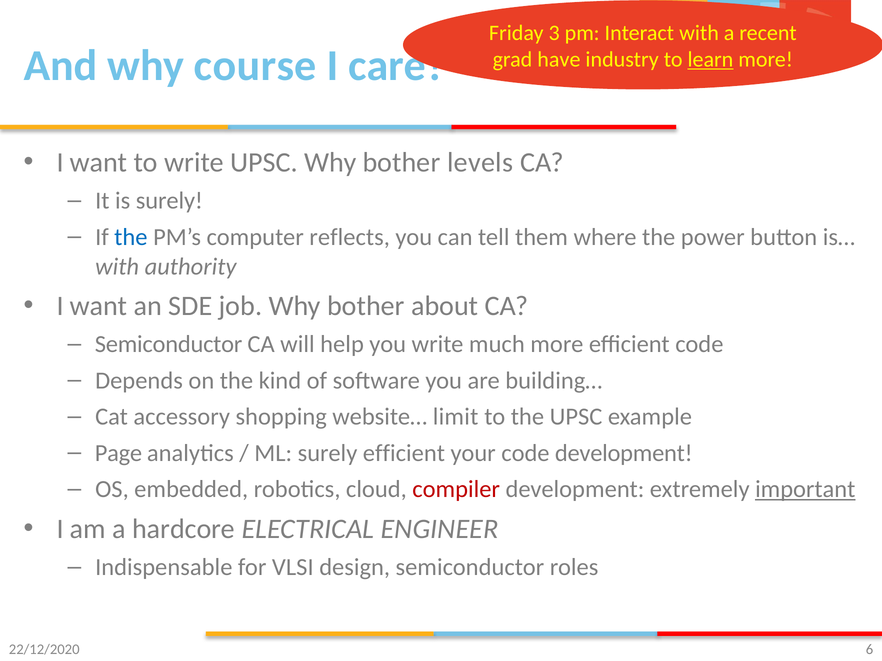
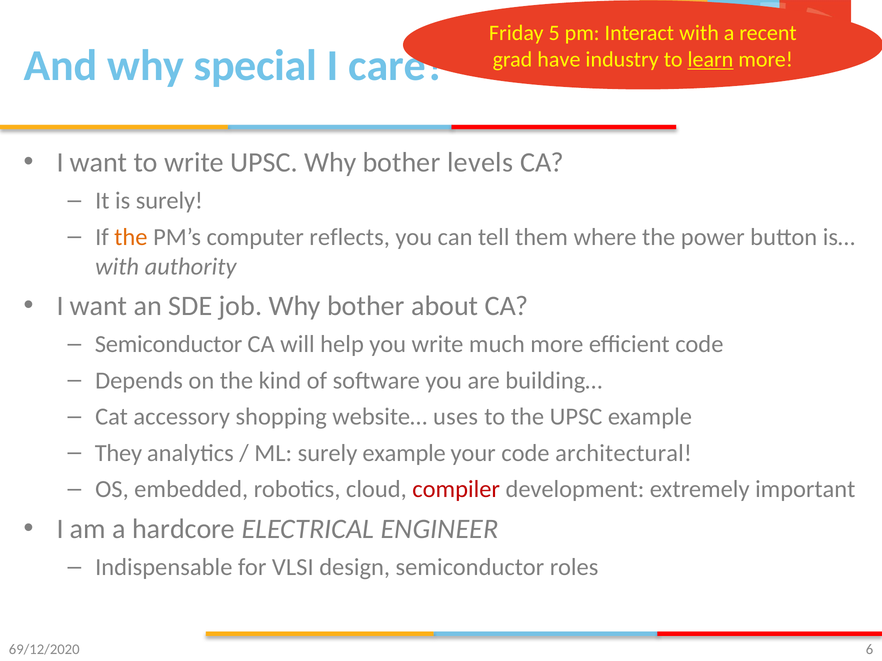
3: 3 -> 5 (554, 33)
course: course -> special (256, 66)
the colour: blue -> orange (131, 237)
limit: limit -> uses (456, 417)
Page: Page -> They (118, 453)
surely efficient: efficient -> example (404, 453)
code development: development -> architectural (624, 453)
important underline: present -> none (805, 490)
22/12/2020: 22/12/2020 -> 69/12/2020 (44, 650)
